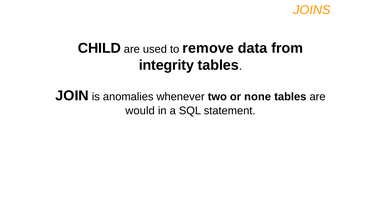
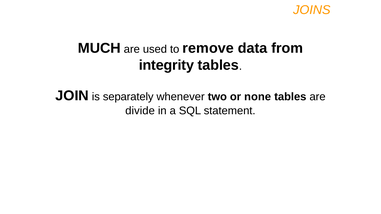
CHILD: CHILD -> MUCH (99, 48)
anomalies: anomalies -> separately (128, 97)
would: would -> divide (140, 111)
